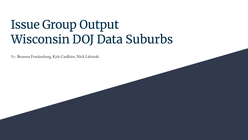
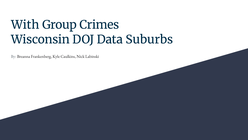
Issue: Issue -> With (25, 25)
Output: Output -> Crimes (99, 25)
